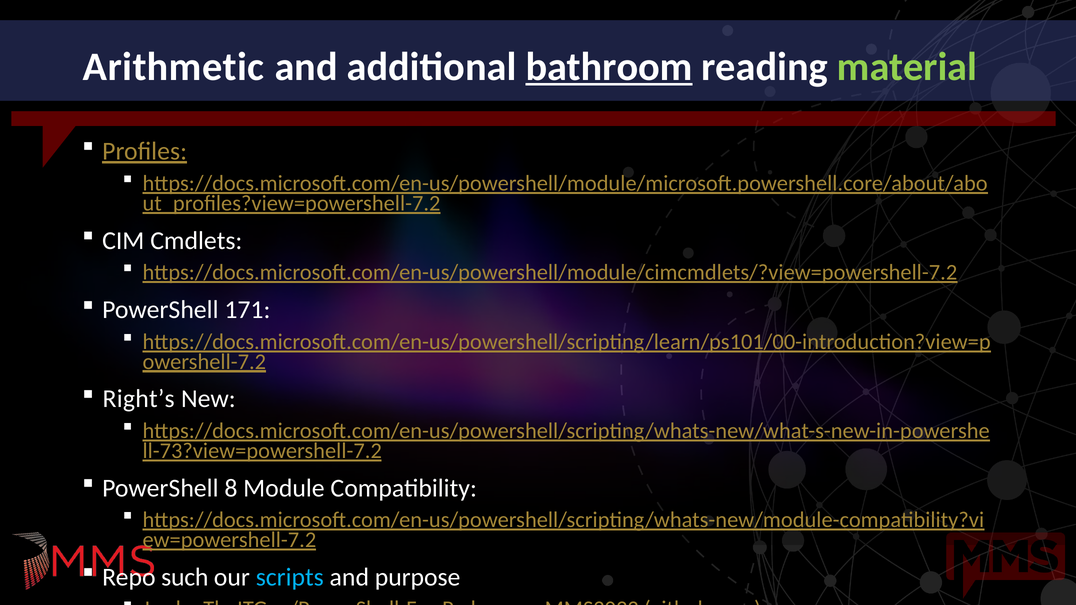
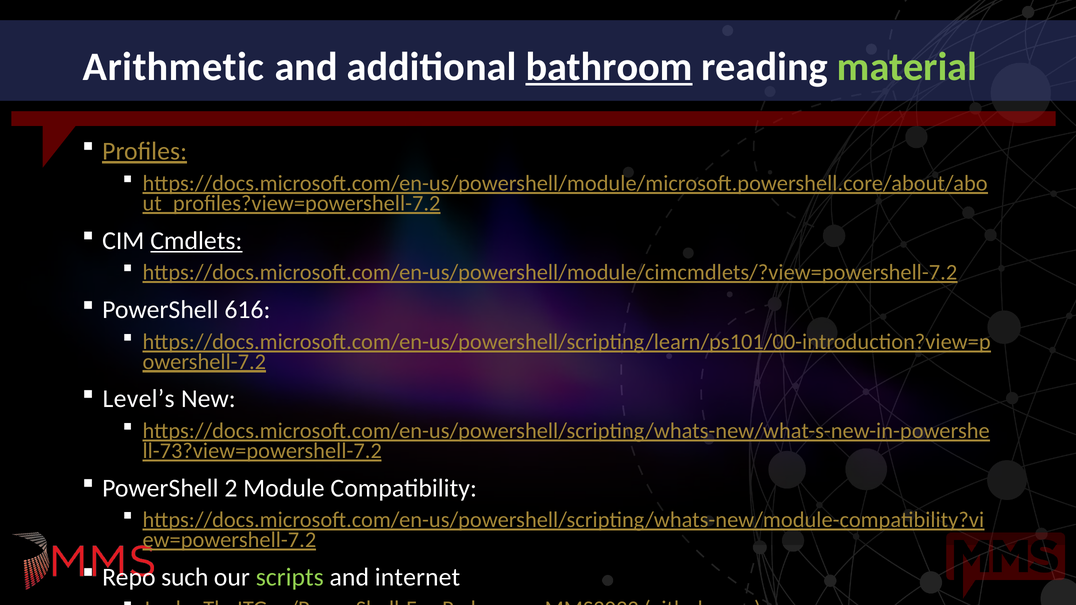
Cmdlets underline: none -> present (196, 241)
171: 171 -> 616 (247, 310)
Right’s: Right’s -> Level’s (139, 399)
8: 8 -> 2 (231, 488)
scripts colour: light blue -> light green (290, 577)
purpose: purpose -> internet (418, 577)
